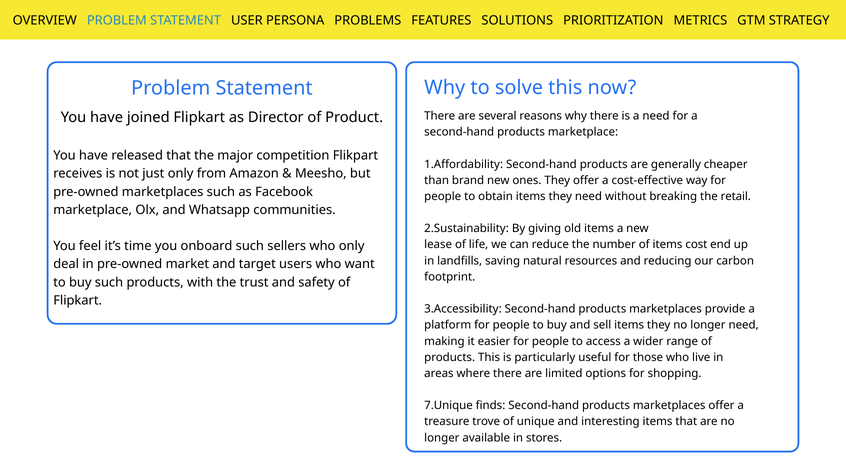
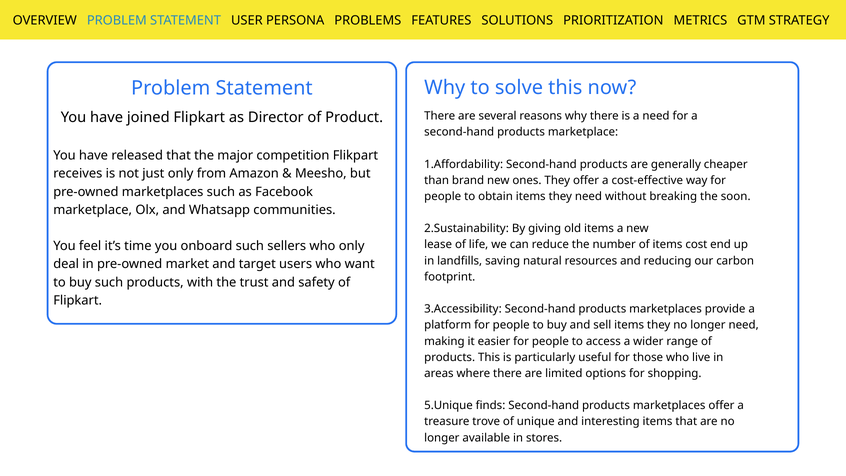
retail: retail -> soon (736, 196)
7.Unique: 7.Unique -> 5.Unique (448, 405)
